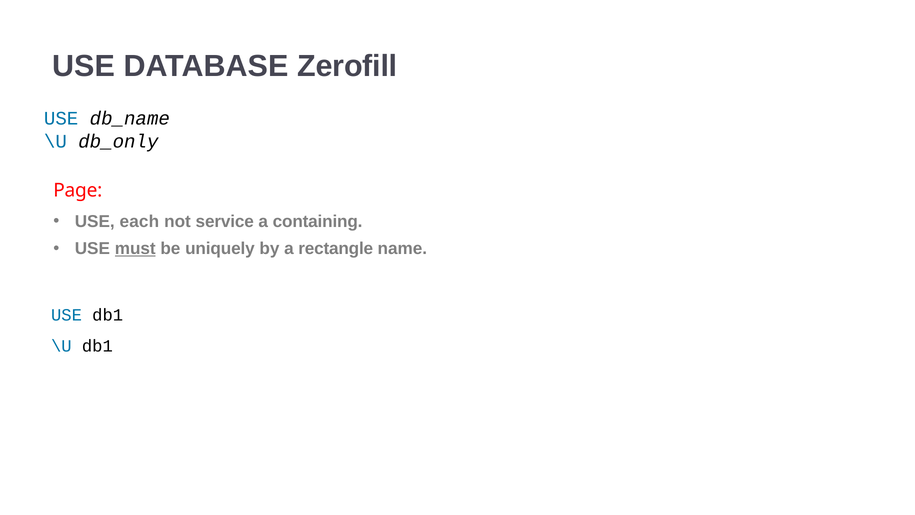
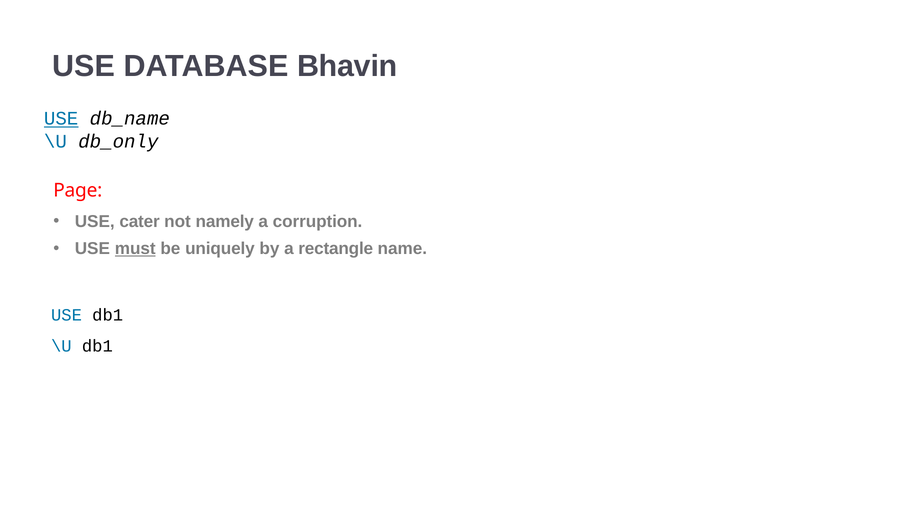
Zerofill: Zerofill -> Bhavin (347, 66)
USE underline: none -> present (61, 119)
each: each -> cater (140, 221)
service: service -> namely (225, 221)
containing: containing -> corruption (318, 221)
